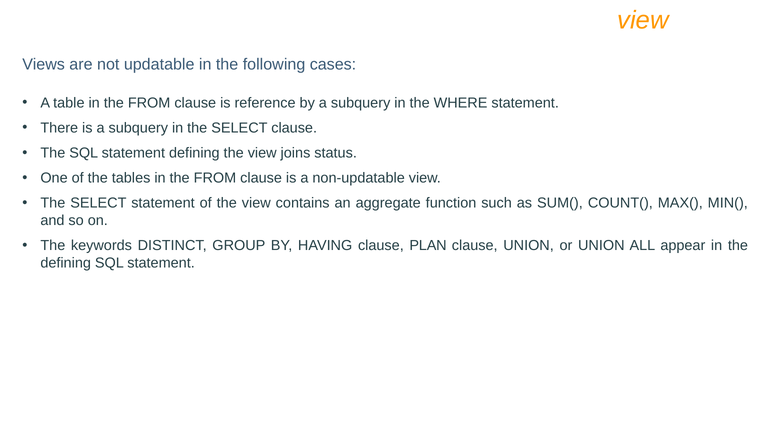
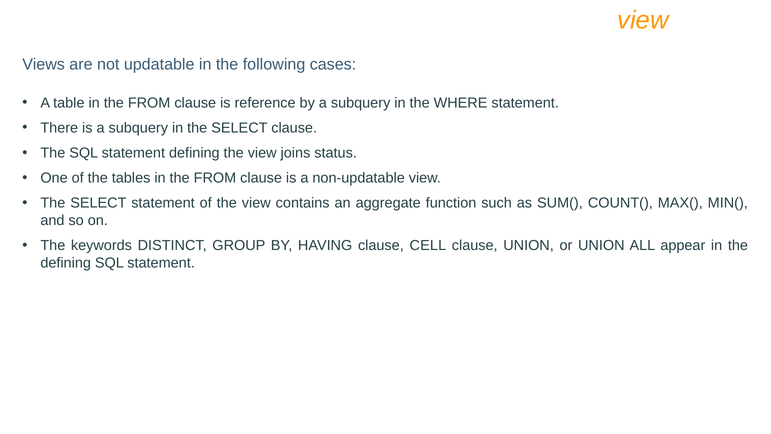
PLAN: PLAN -> CELL (428, 245)
